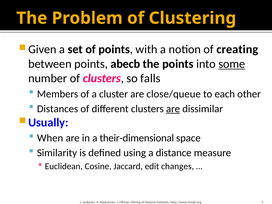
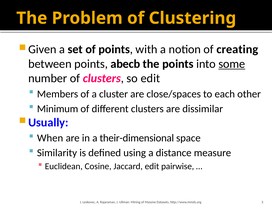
so falls: falls -> edit (150, 78)
close/queue: close/queue -> close/spaces (174, 94)
Distances: Distances -> Minimum (58, 109)
are underline: present -> none (173, 109)
changes: changes -> pairwise (178, 166)
